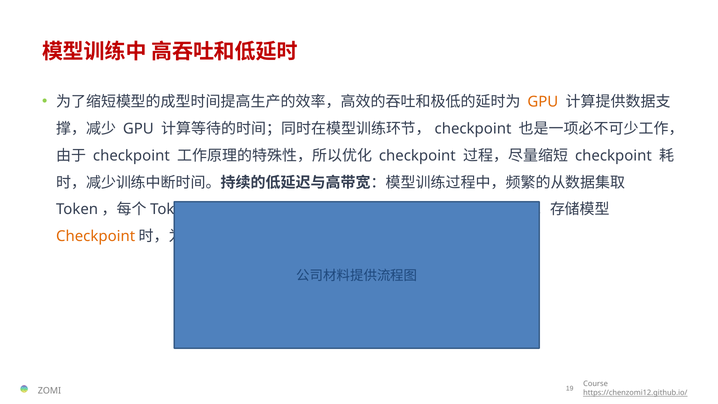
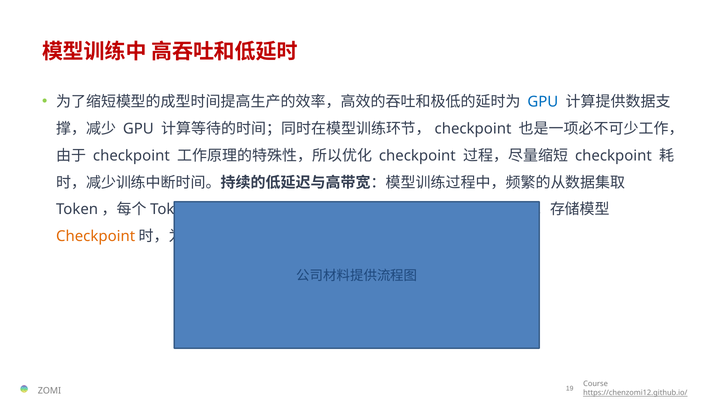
GPU colour: orange -> blue (543, 102)
